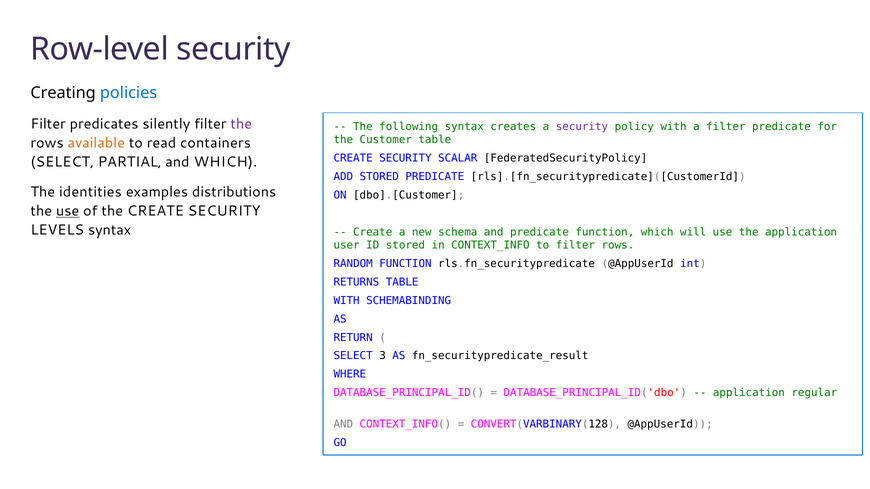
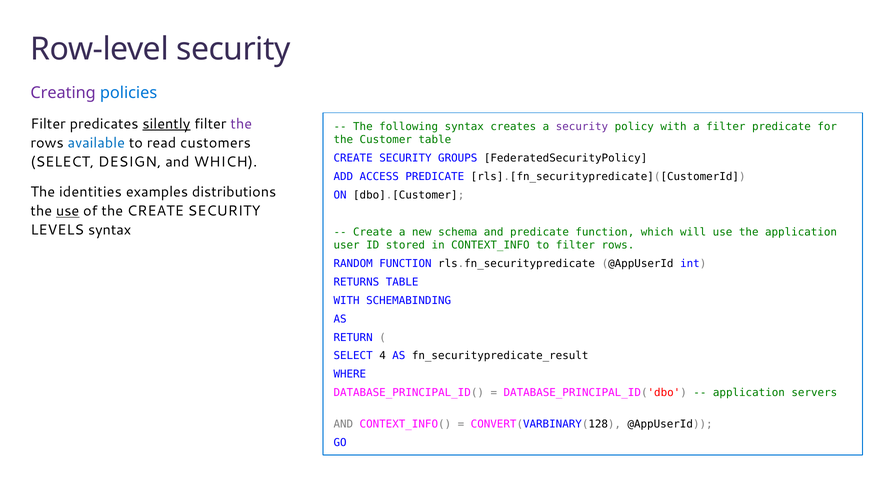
Creating colour: black -> purple (63, 93)
silently underline: none -> present (166, 124)
available colour: orange -> blue (96, 143)
containers: containers -> customers (216, 143)
SCALAR: SCALAR -> GROUPS (458, 158)
PARTIAL: PARTIAL -> DESIGN (130, 162)
ADD STORED: STORED -> ACCESS (379, 177)
3: 3 -> 4 (383, 356)
regular: regular -> servers (814, 393)
